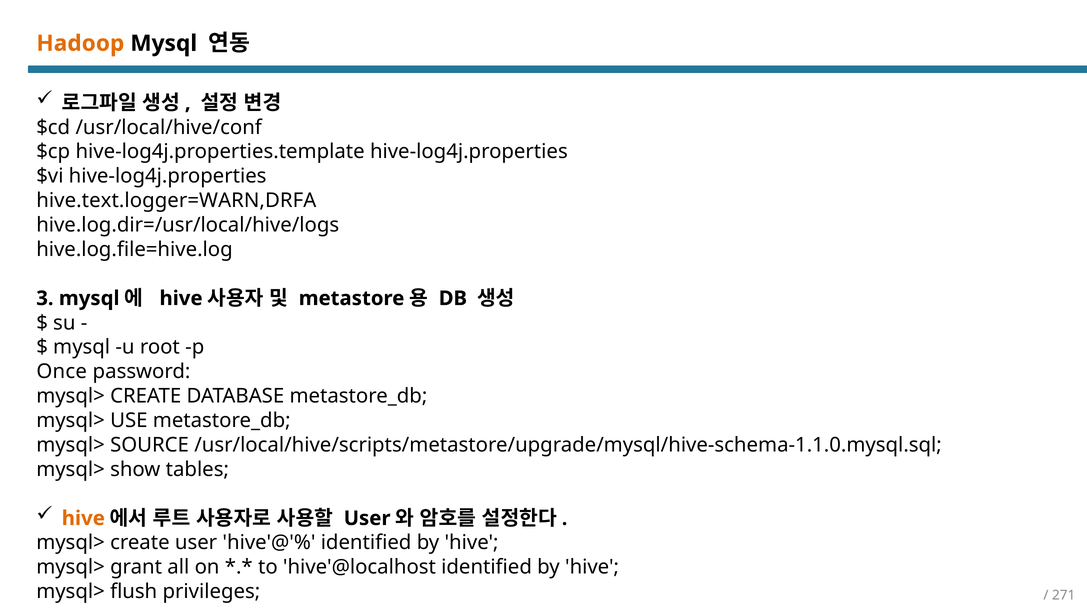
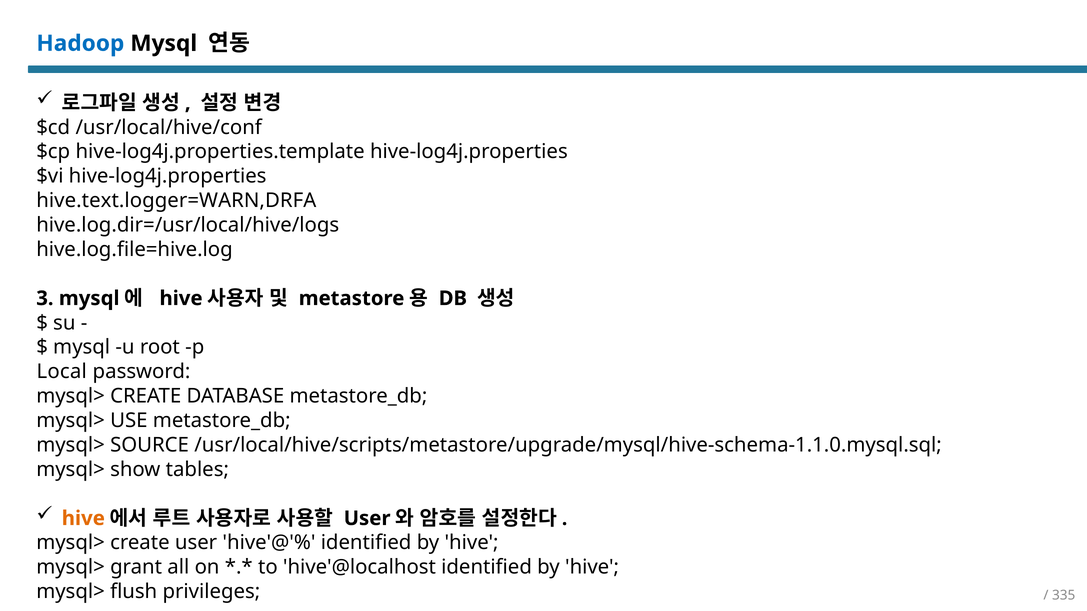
Hadoop colour: orange -> blue (80, 43)
Once: Once -> Local (62, 372)
271: 271 -> 335 (1064, 596)
